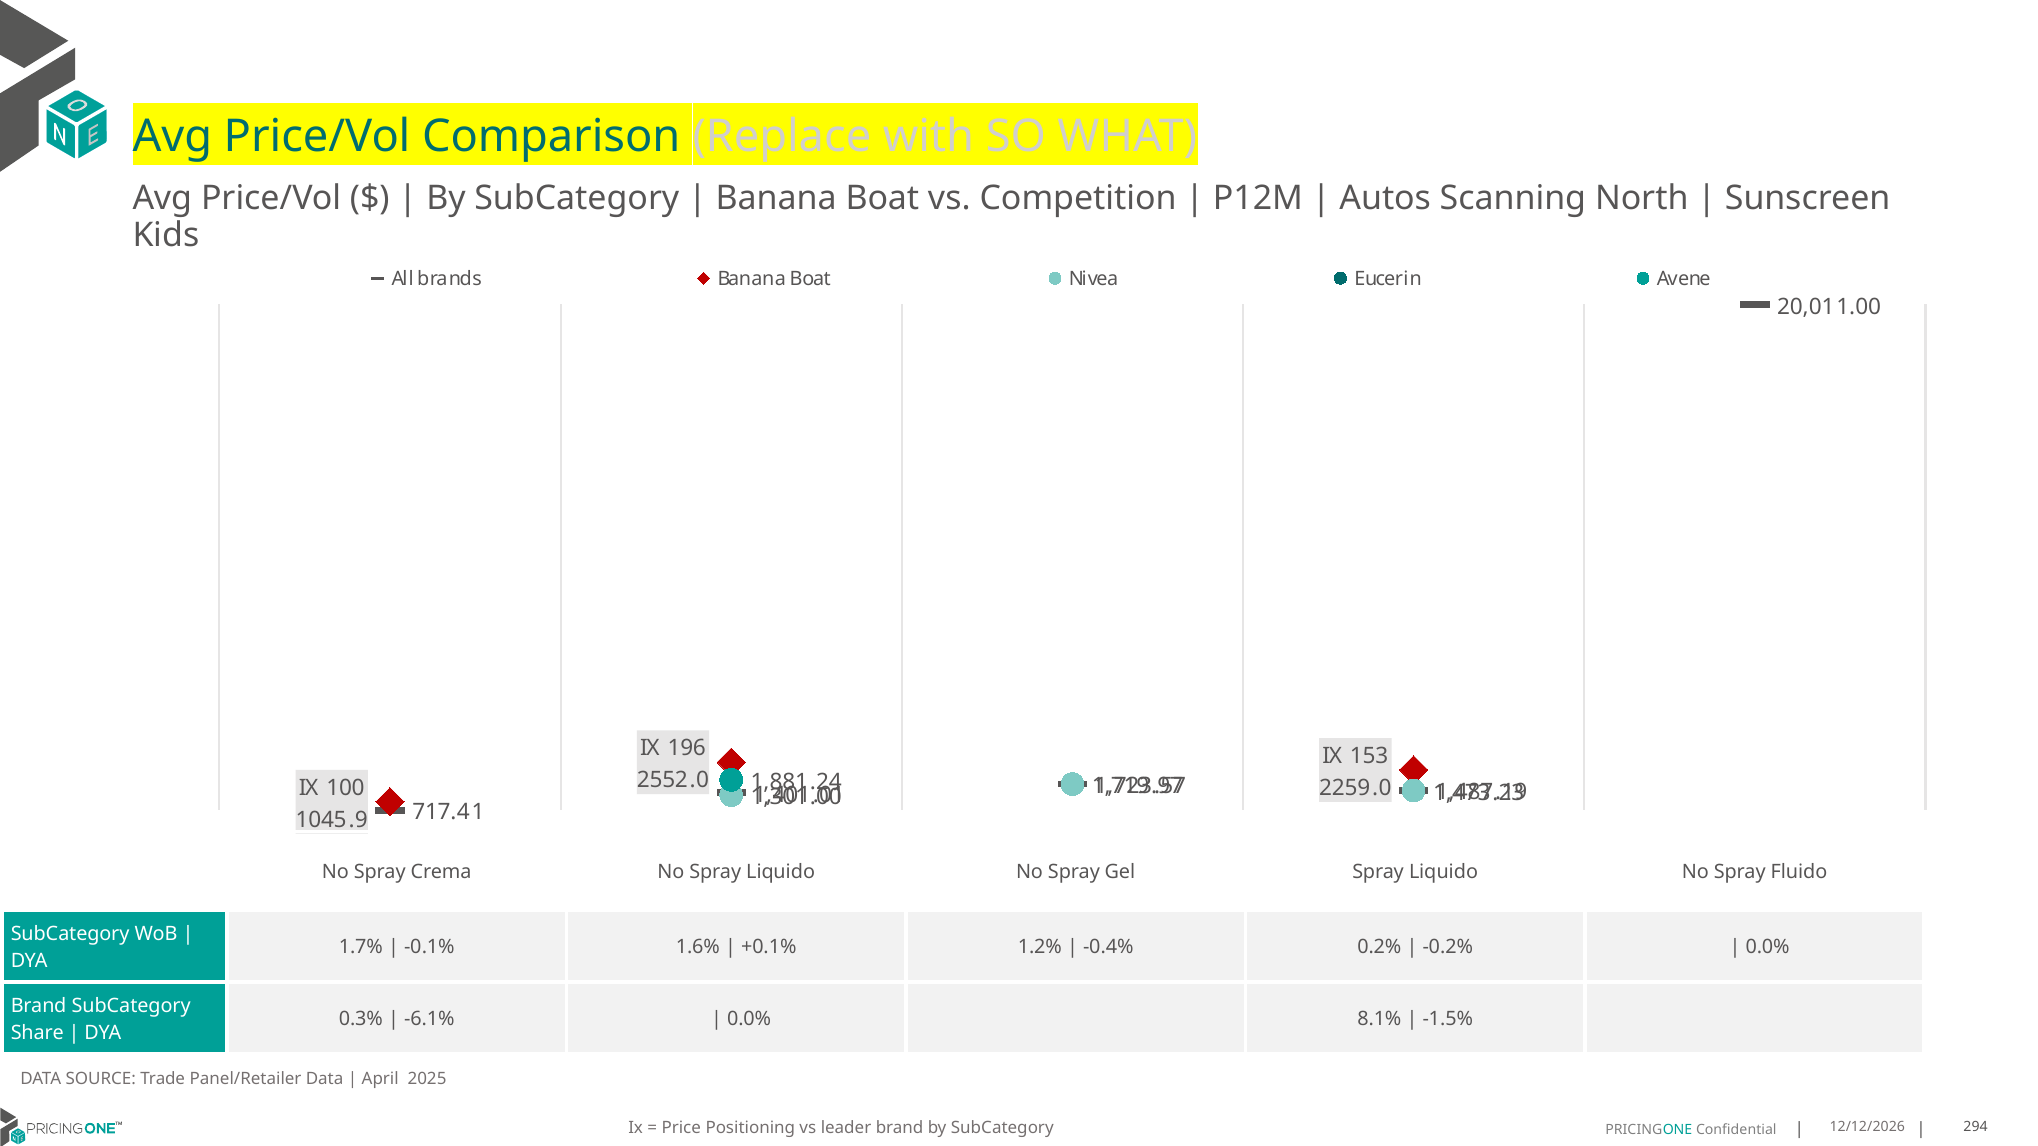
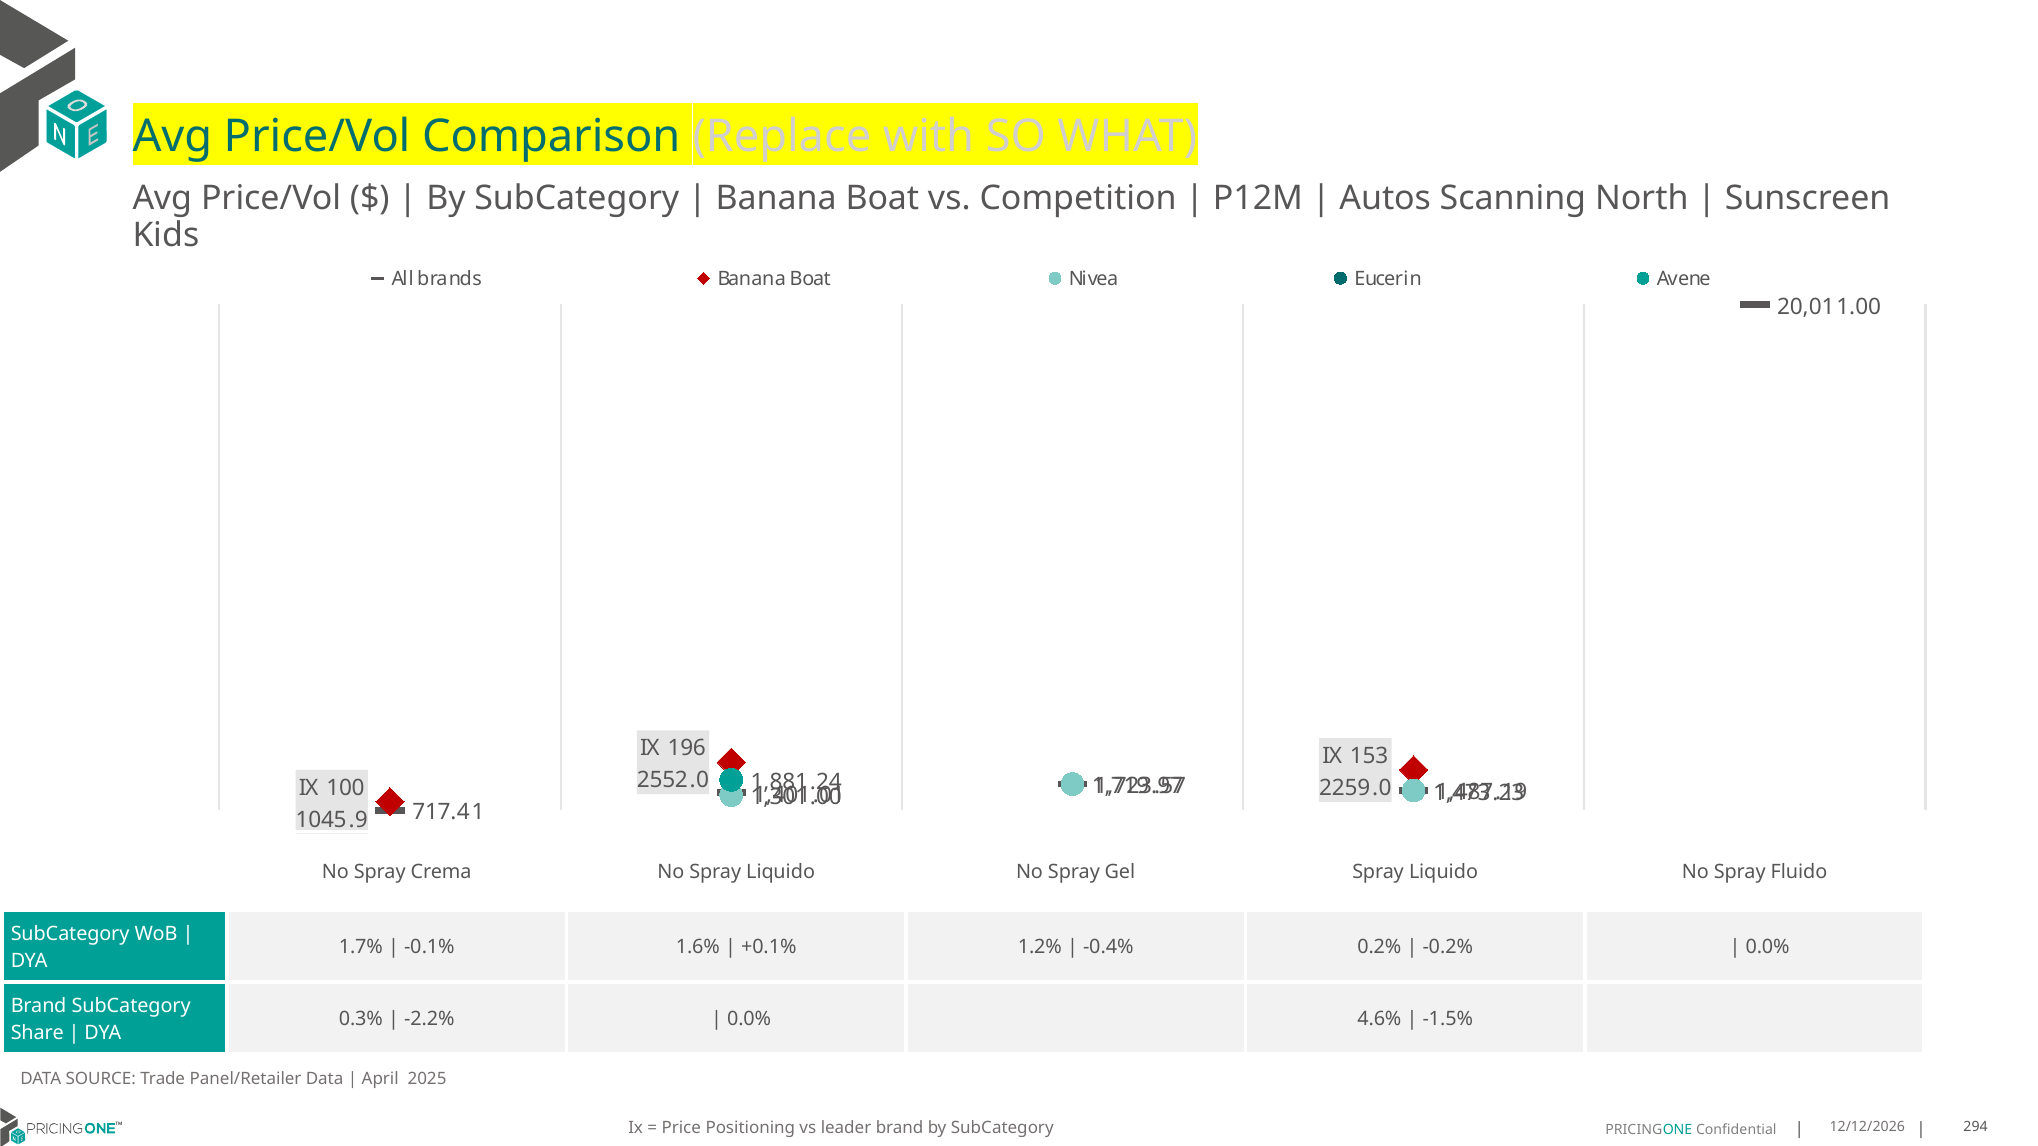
-6.1%: -6.1% -> -2.2% (429, 1020)
8.1%: 8.1% -> 4.6% (1379, 1020)
